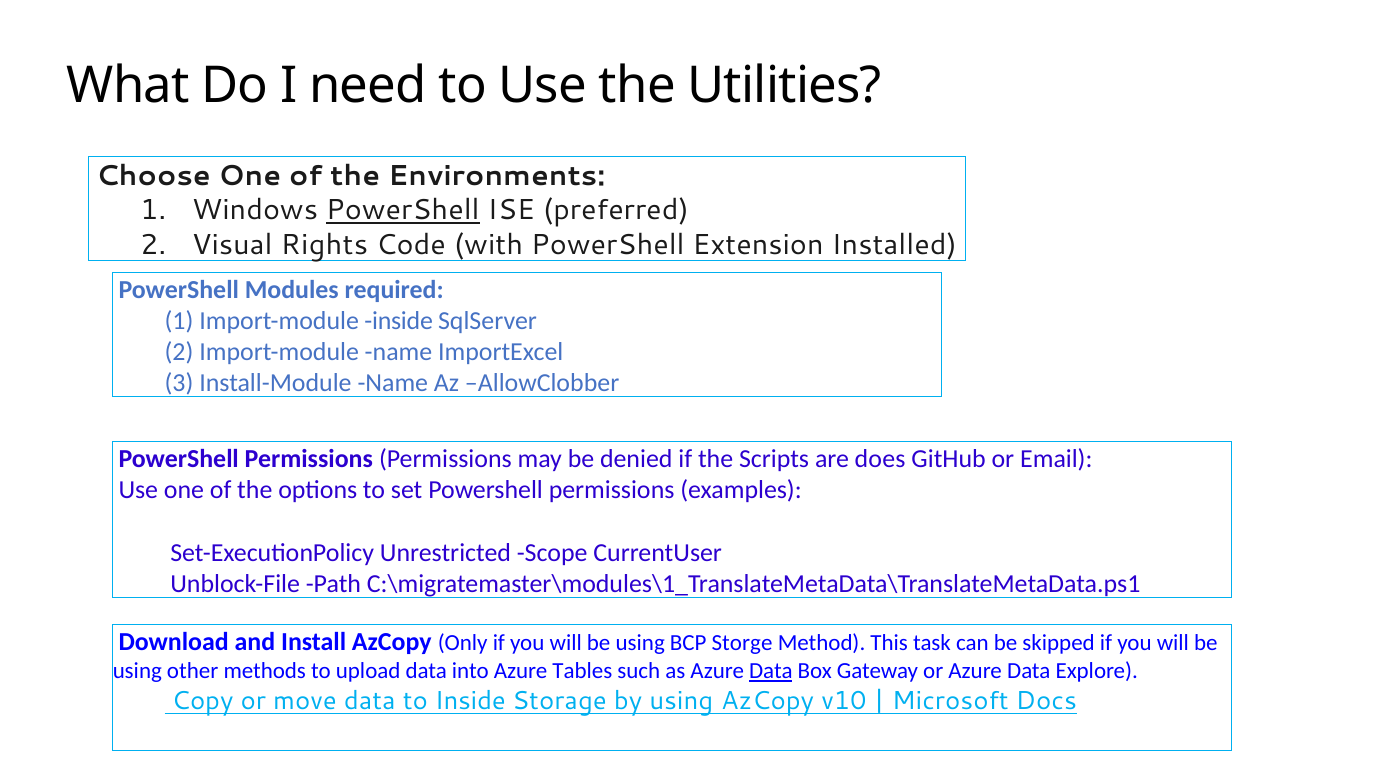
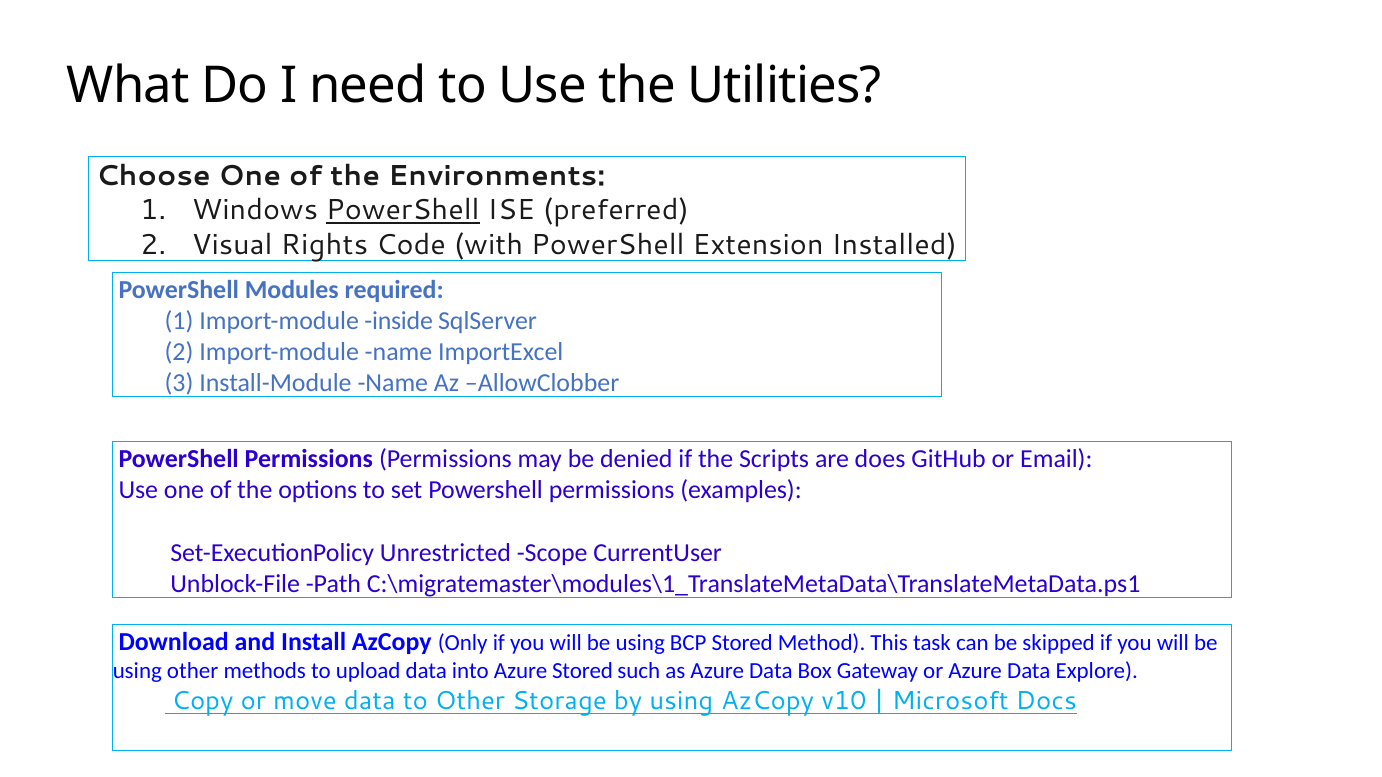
BCP Storge: Storge -> Stored (742, 643)
Azure Tables: Tables -> Stored (582, 671)
Data underline: present -> none (771, 671)
to Inside: Inside -> Other (470, 701)
